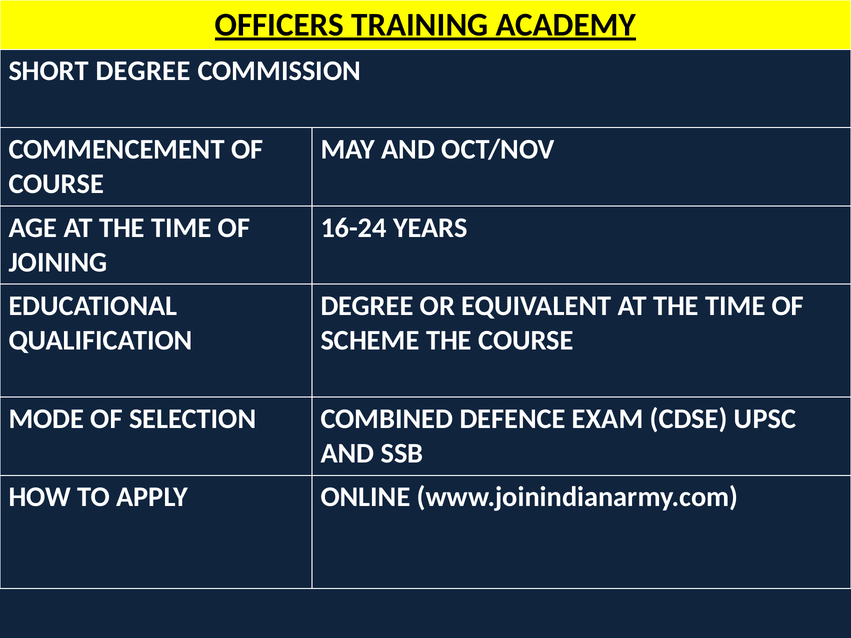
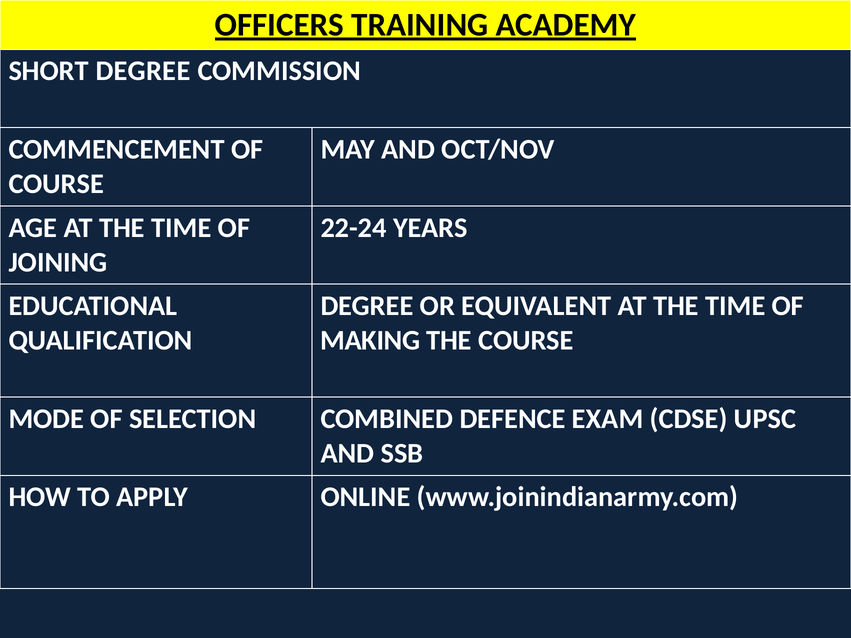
16-24: 16-24 -> 22-24 (354, 228)
SCHEME: SCHEME -> MAKING (370, 340)
